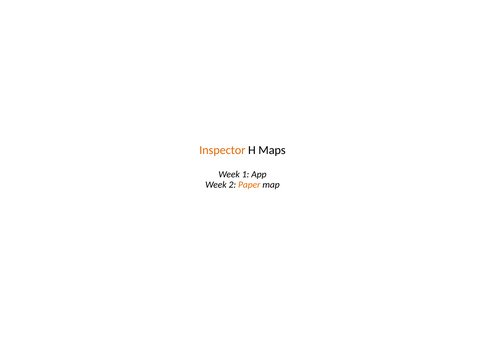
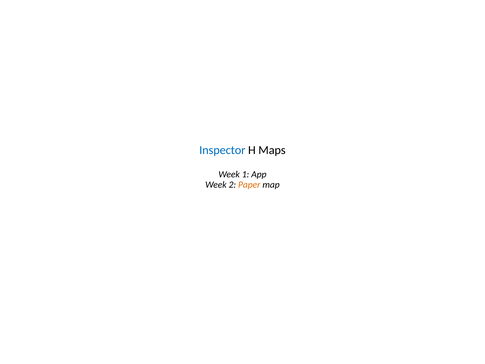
Inspector colour: orange -> blue (222, 150)
